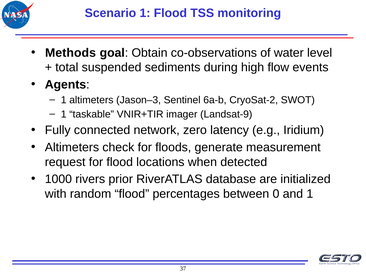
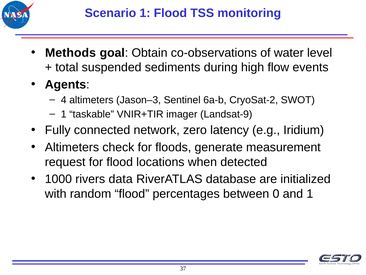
1: 1 -> 4 (64, 100)
prior: prior -> data (121, 179)
